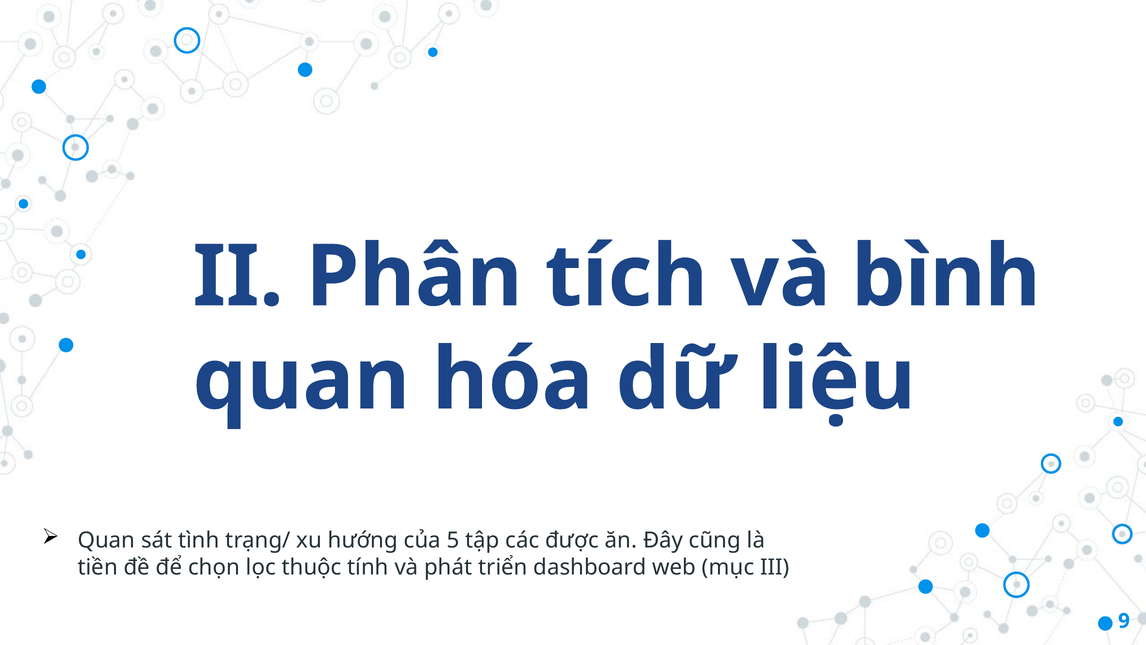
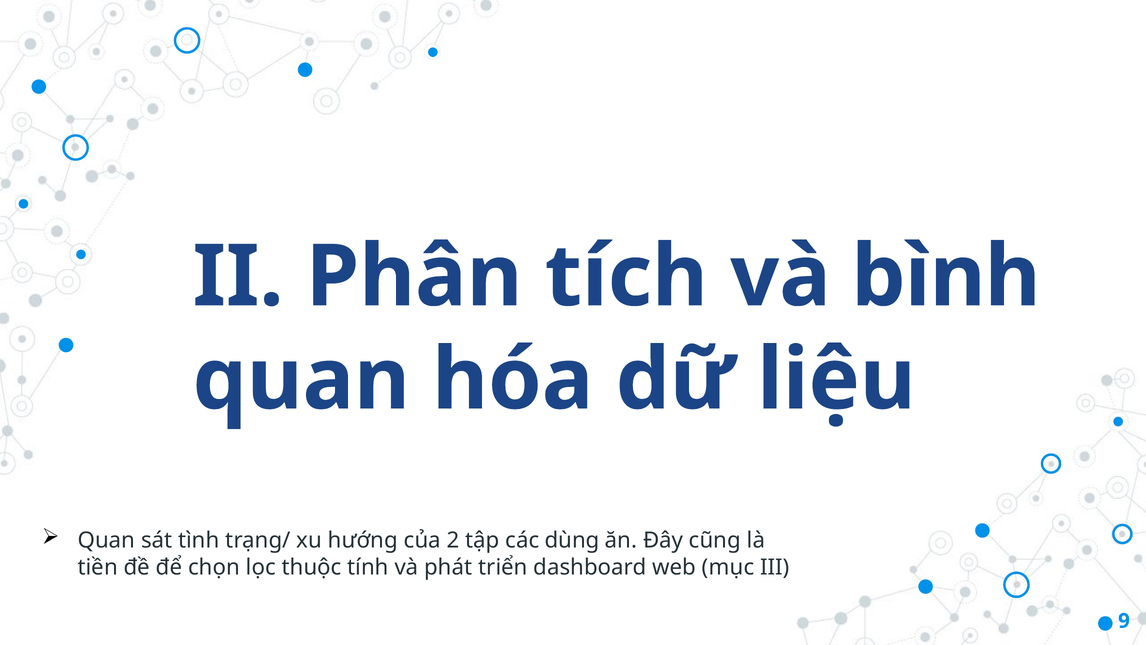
5: 5 -> 2 (453, 540)
được: được -> dùng (572, 540)
